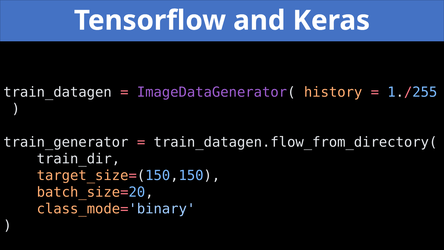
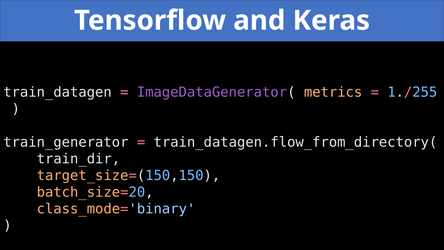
history: history -> metrics (333, 92)
